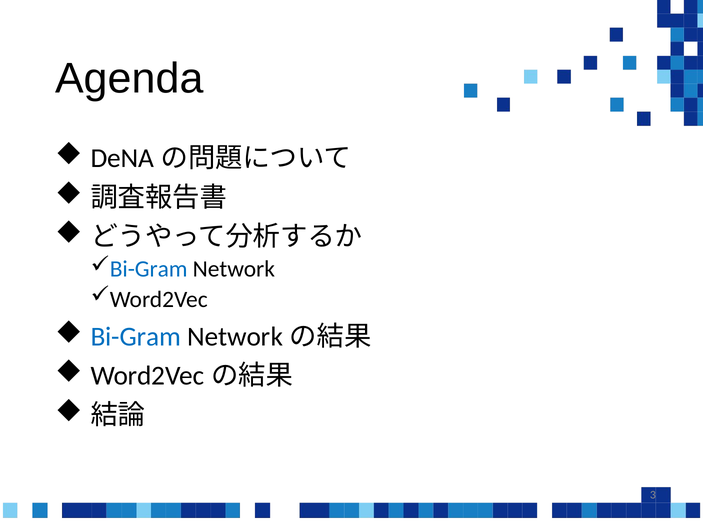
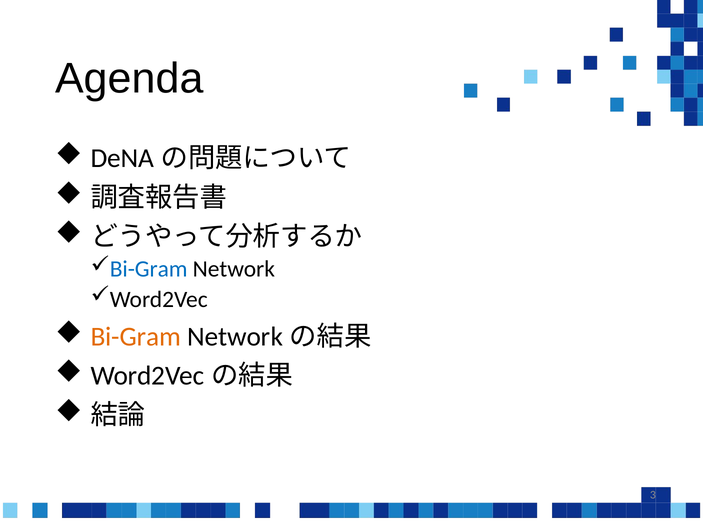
Bi-Gram colour: blue -> orange (136, 337)
